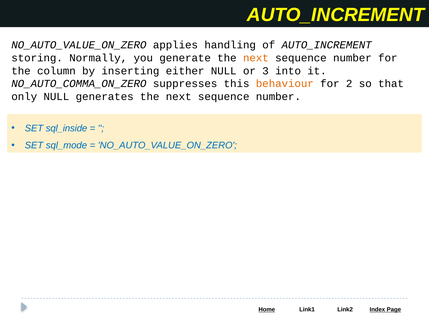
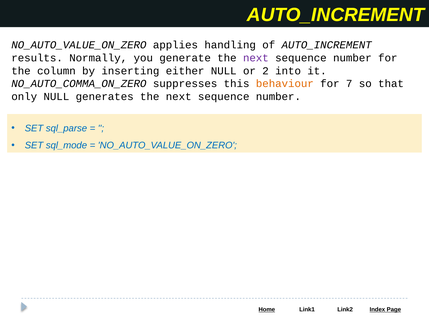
storing: storing -> results (37, 58)
next colour: orange -> purple (256, 58)
3: 3 -> 2 (266, 71)
2: 2 -> 7 (349, 84)
sql_inside: sql_inside -> sql_parse (66, 128)
